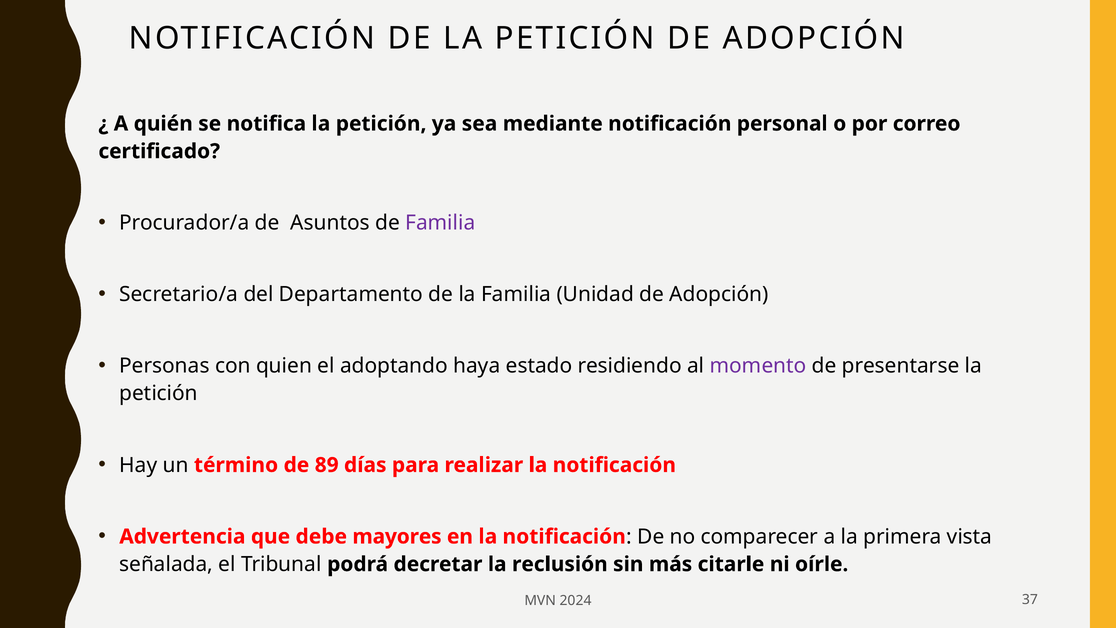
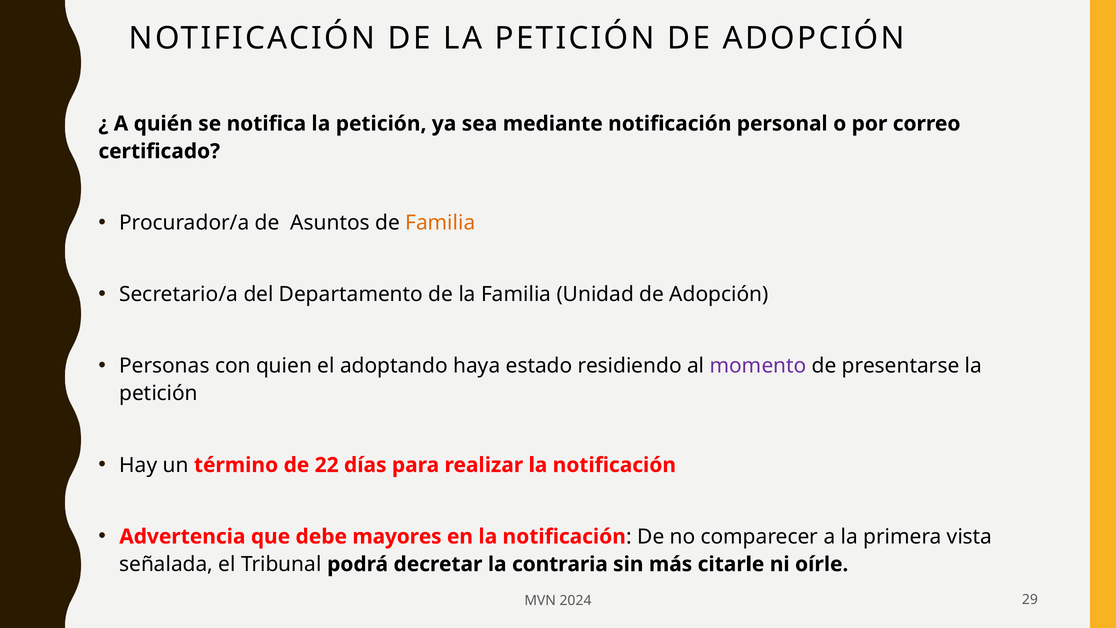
Familia colour: purple -> orange (440, 223)
89: 89 -> 22 (327, 465)
reclusión: reclusión -> contraria (560, 564)
37: 37 -> 29 (1030, 599)
